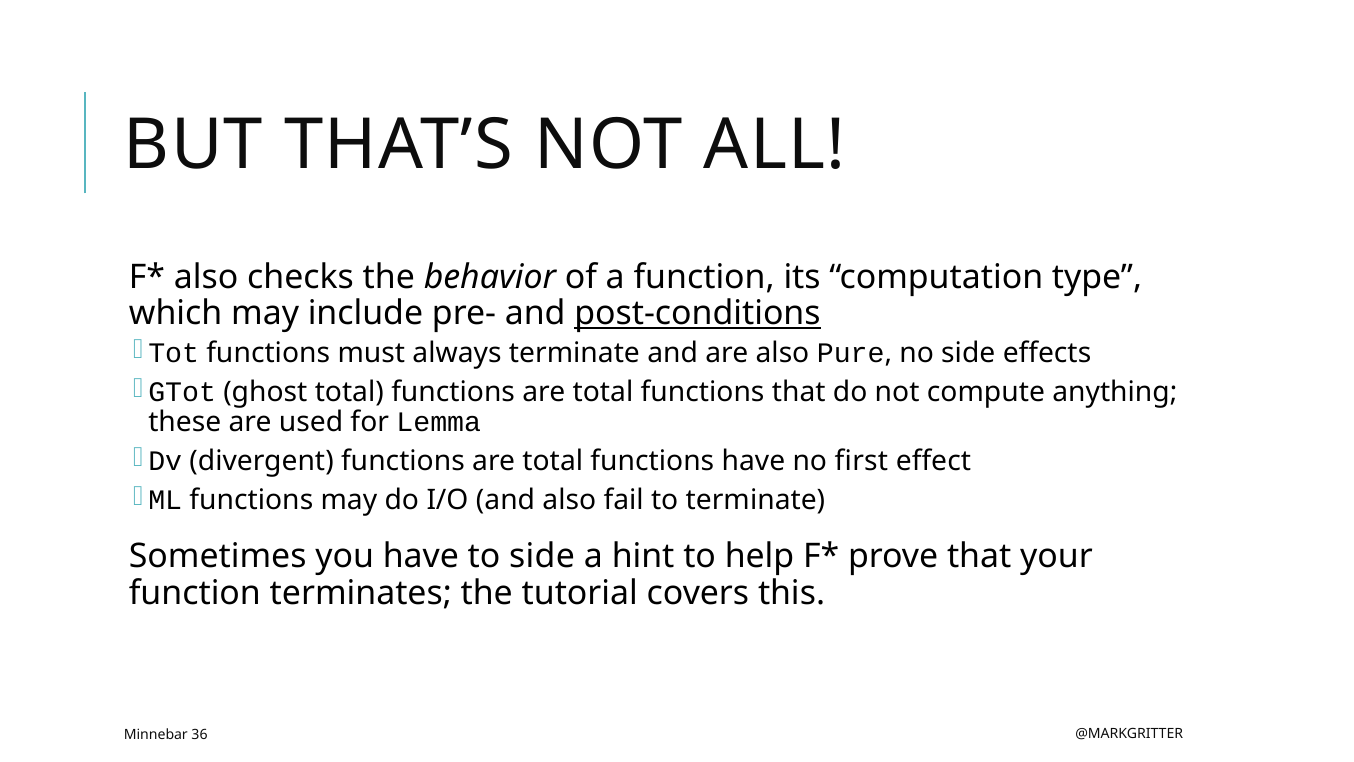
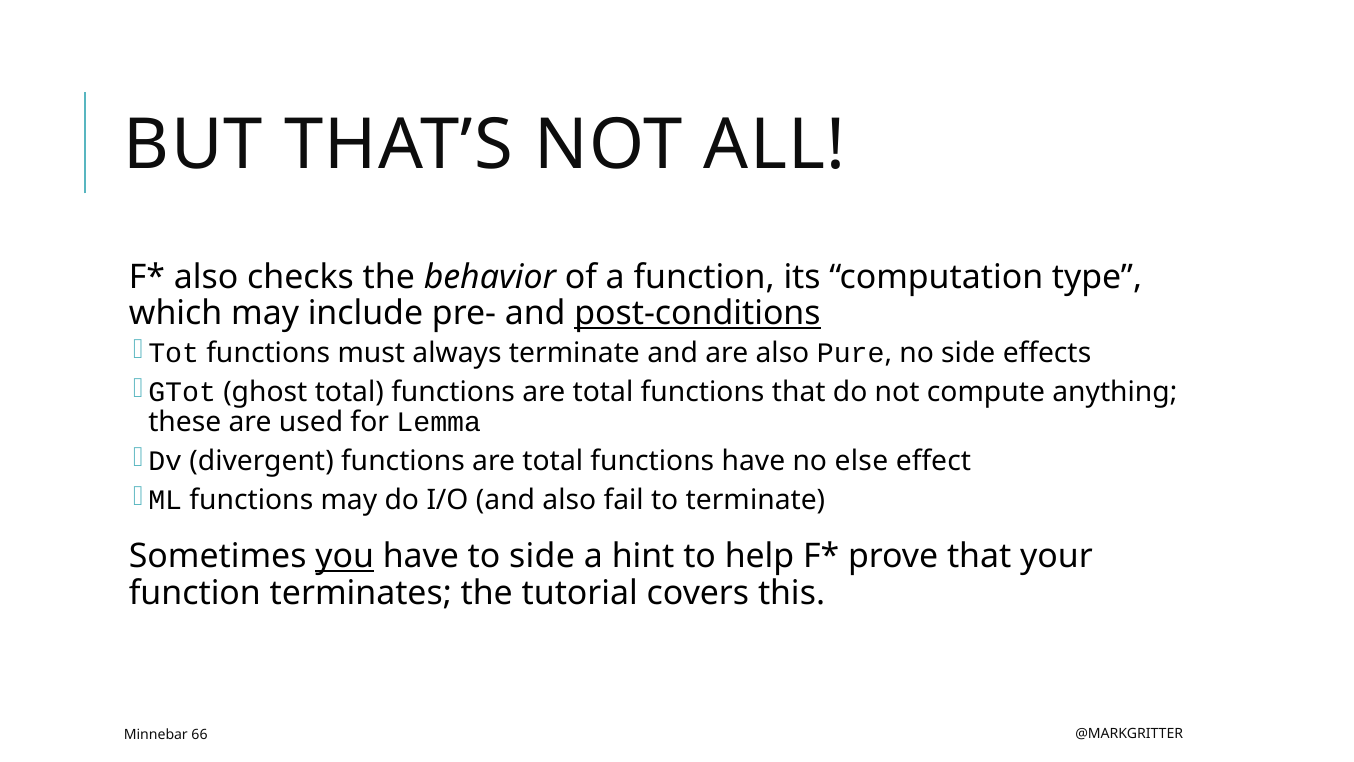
first: first -> else (861, 461)
you underline: none -> present (345, 556)
36: 36 -> 66 (200, 735)
